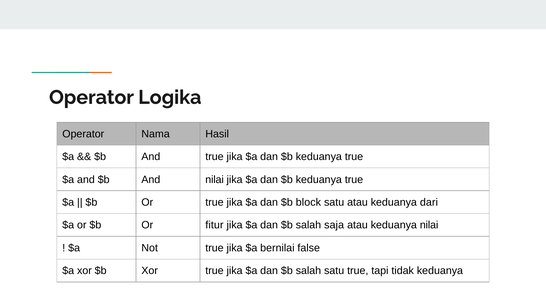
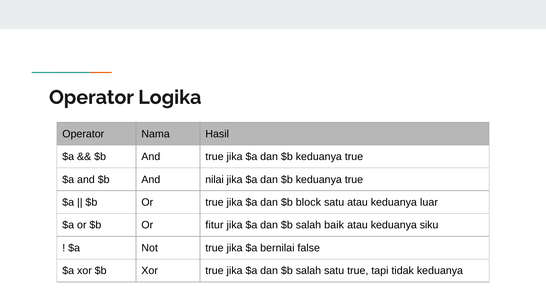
dari: dari -> luar (429, 202)
saja: saja -> baik (334, 225)
keduanya nilai: nilai -> siku (429, 225)
